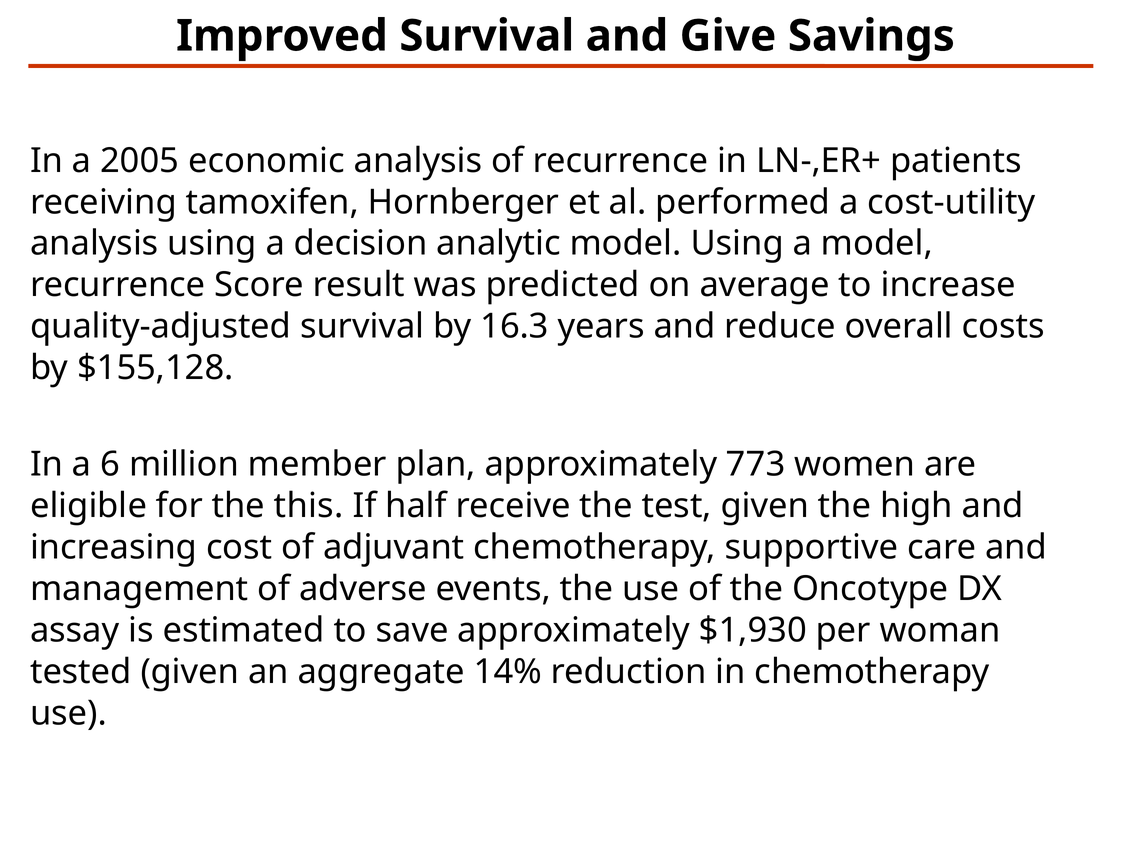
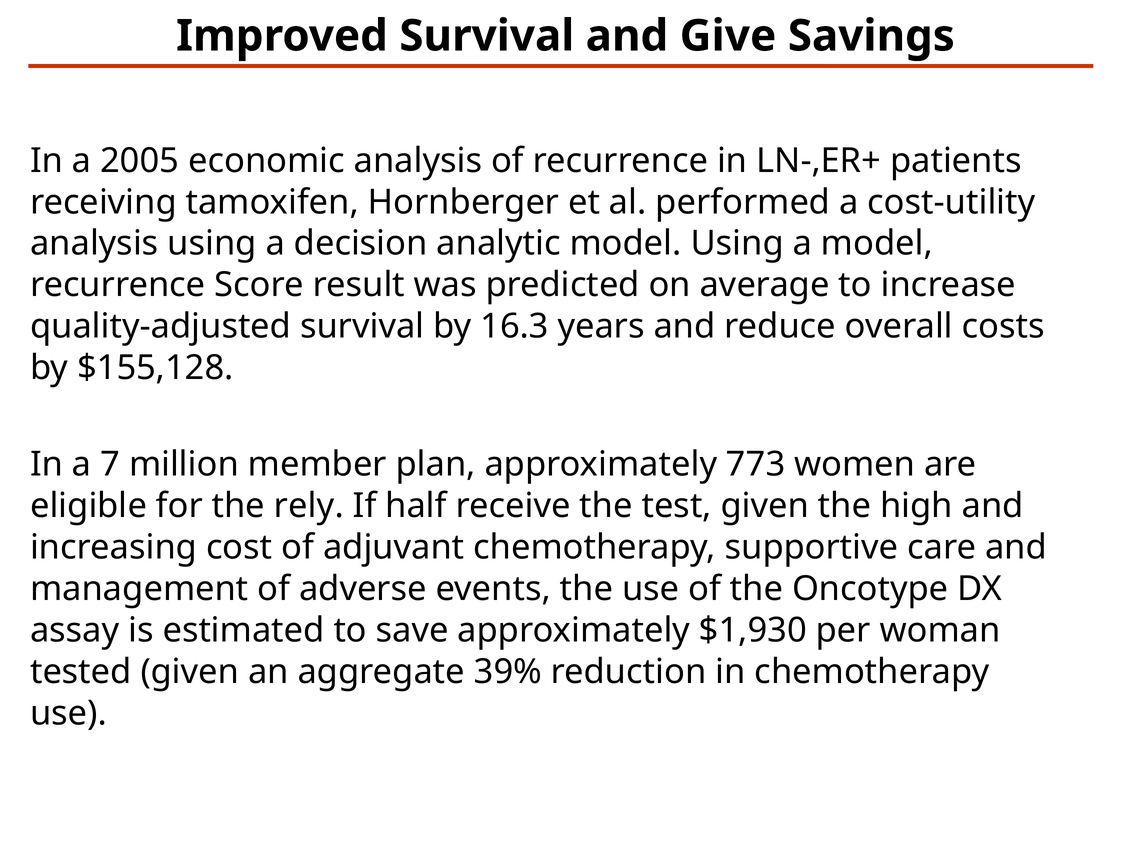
6: 6 -> 7 (110, 465)
this: this -> rely (309, 506)
14%: 14% -> 39% (508, 672)
